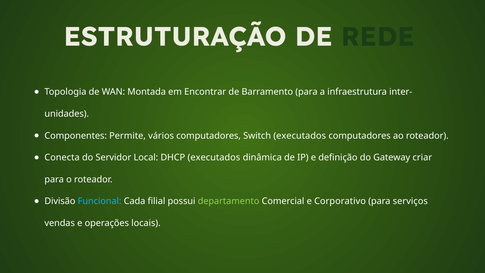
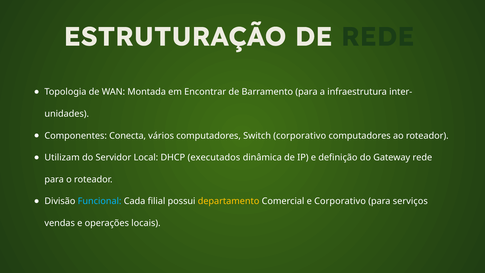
Permite: Permite -> Conecta (128, 136)
Switch executados: executados -> corporativo (300, 136)
Conecta: Conecta -> Utilizam (62, 157)
Gateway criar: criar -> rede (422, 157)
departamento colour: light green -> yellow (229, 201)
